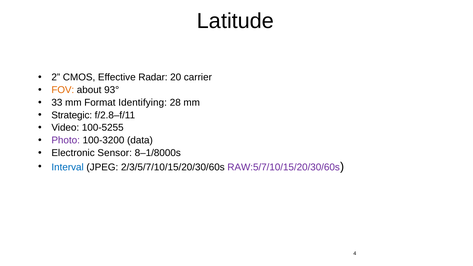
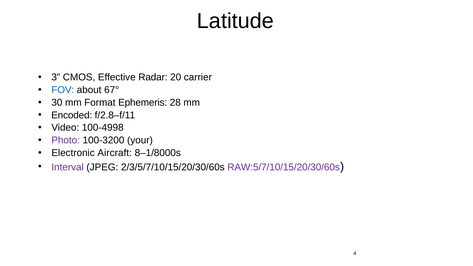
2: 2 -> 3 (56, 77)
FOV colour: orange -> blue (63, 90)
93°: 93° -> 67° (112, 90)
33: 33 -> 30 (57, 103)
Identifying: Identifying -> Ephemeris (143, 103)
Strategic: Strategic -> Encoded (72, 115)
100-5255: 100-5255 -> 100-4998 (103, 128)
data: data -> your (140, 140)
Sensor: Sensor -> Aircraft (115, 153)
Interval colour: blue -> purple (68, 167)
